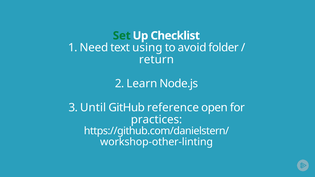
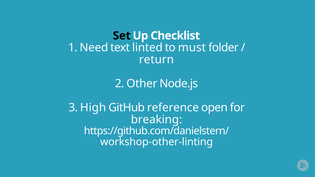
Set colour: green -> black (122, 36)
using: using -> linted (147, 48)
avoid: avoid -> must (192, 48)
Learn: Learn -> Other (142, 84)
Until: Until -> High (93, 108)
practices: practices -> breaking (156, 120)
